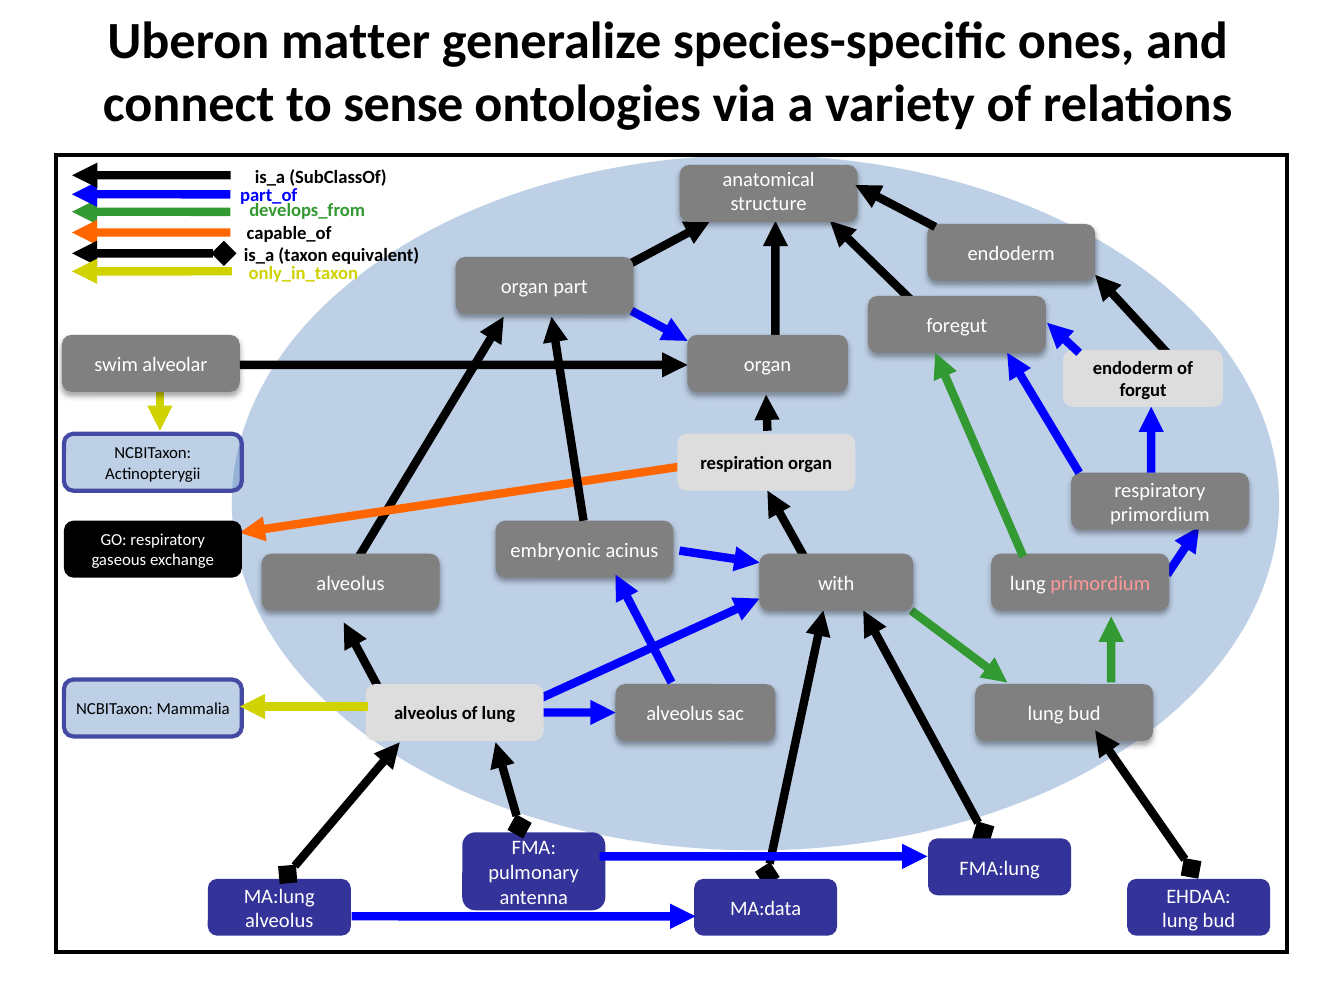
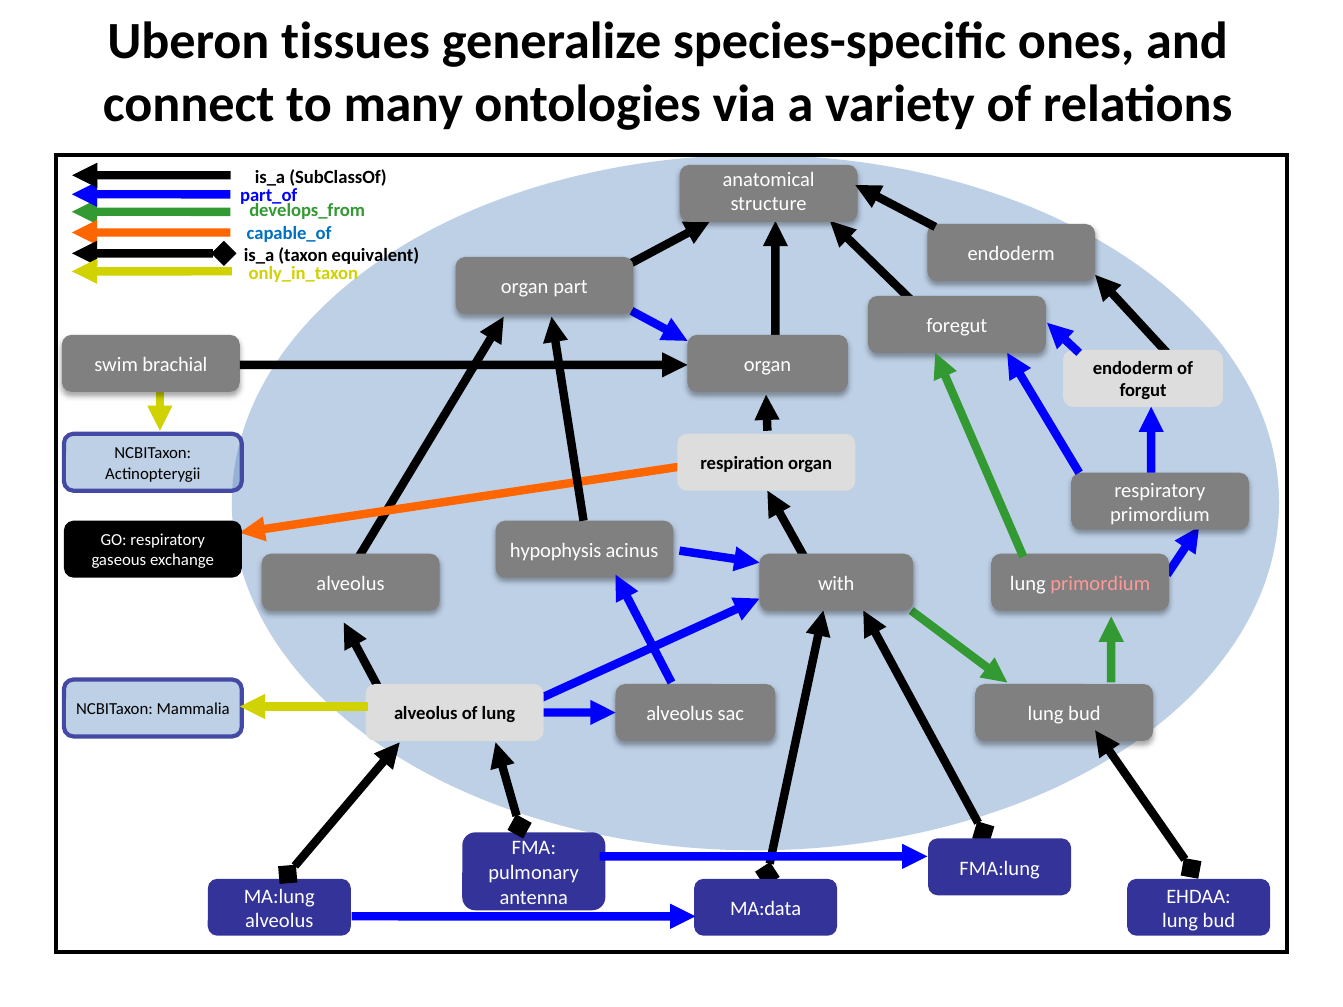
matter: matter -> tissues (356, 42)
sense: sense -> many (403, 104)
capable_of colour: black -> blue (289, 233)
alveolar: alveolar -> brachial (175, 365)
embryonic: embryonic -> hypophysis (556, 551)
